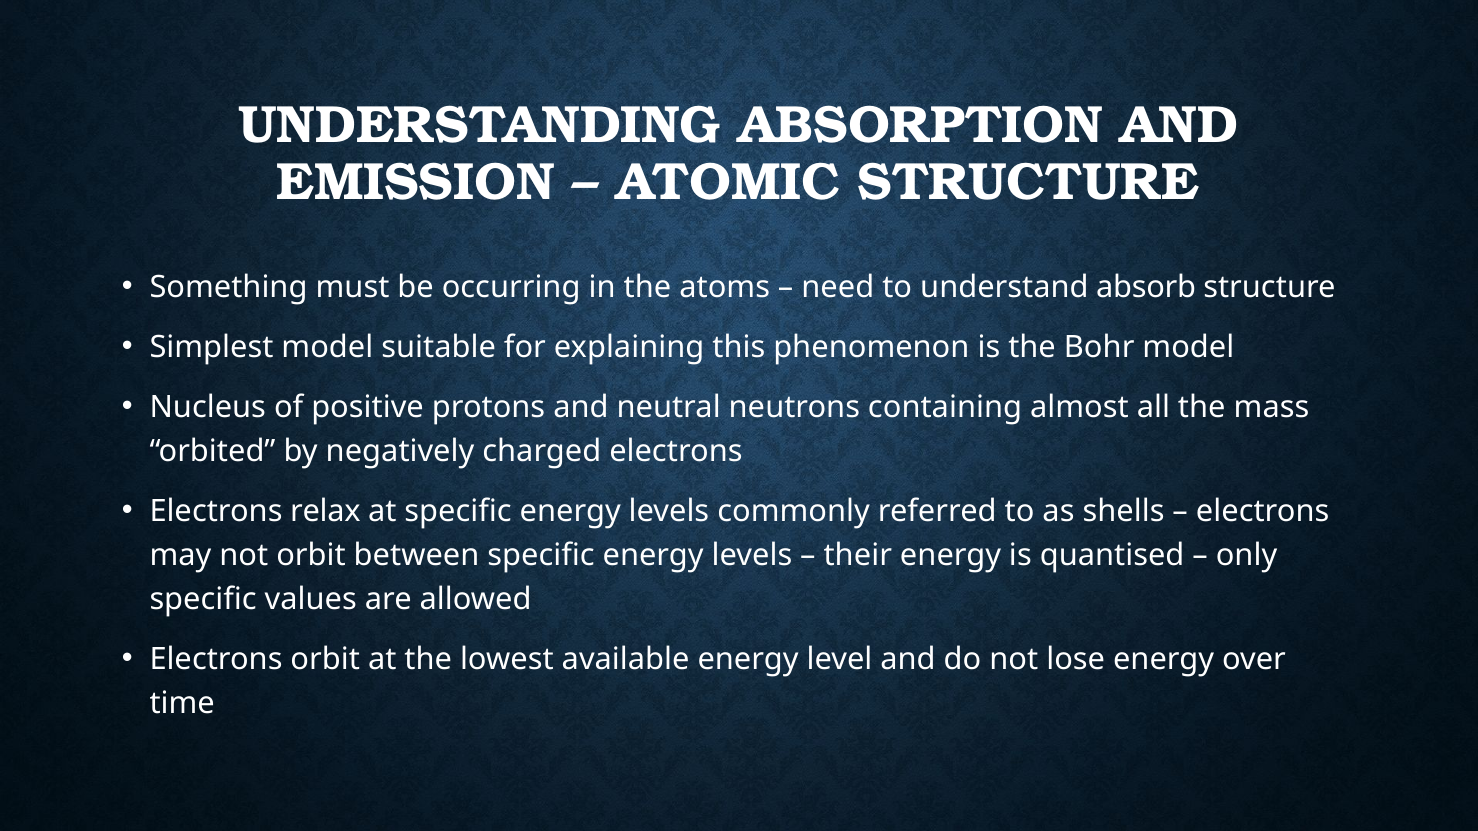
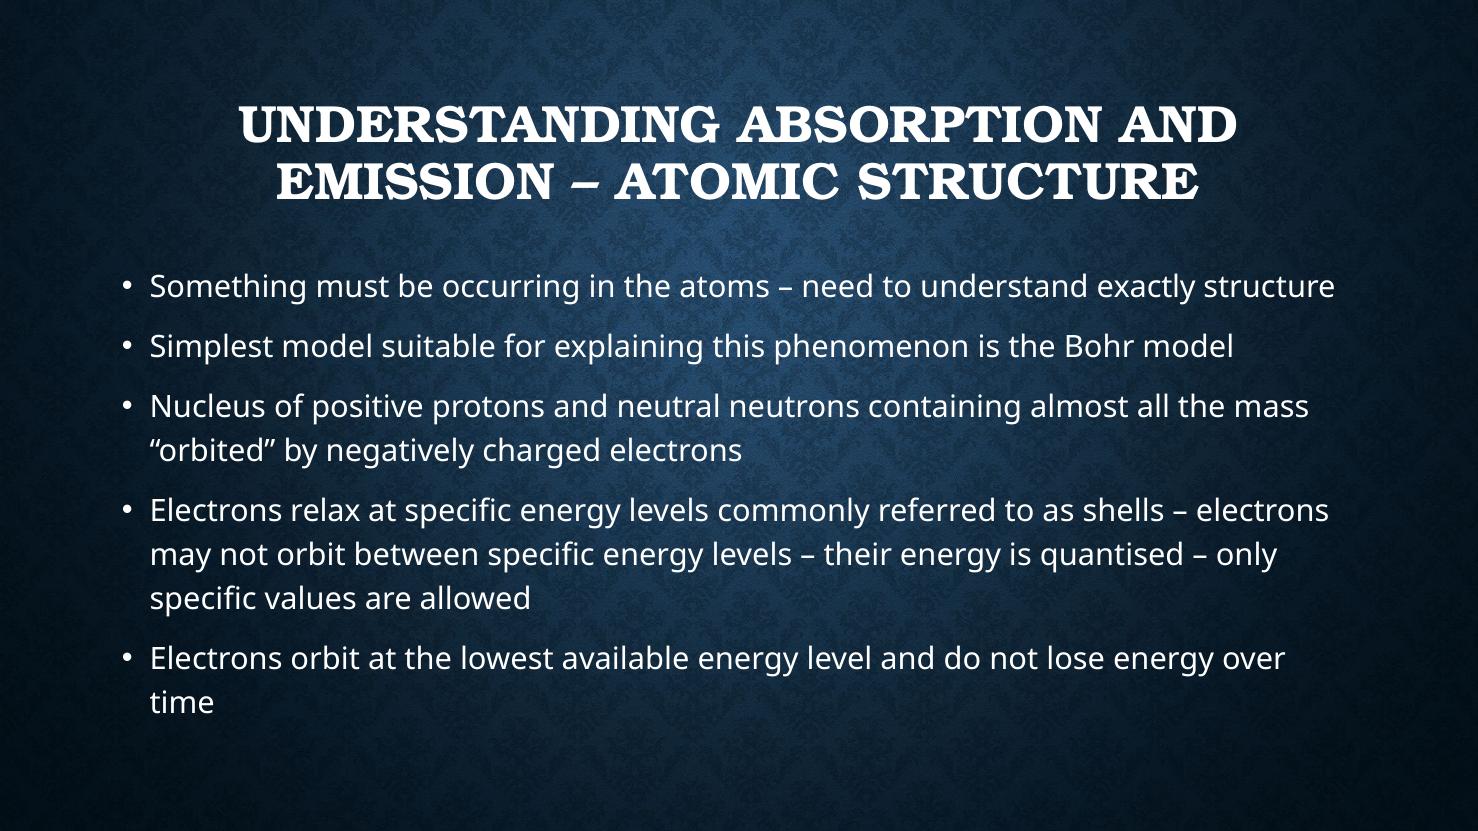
absorb: absorb -> exactly (1146, 288)
